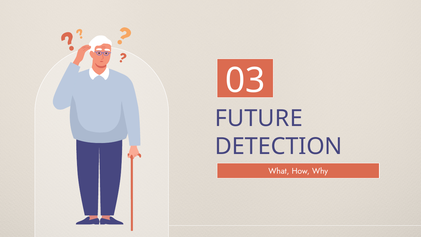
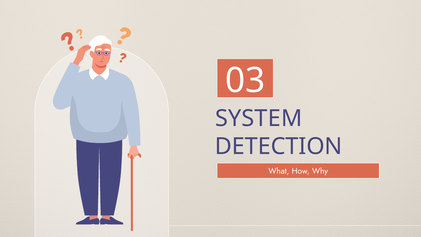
FUTURE: FUTURE -> SYSTEM (259, 118)
